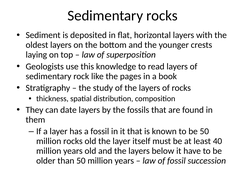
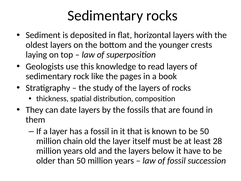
million rocks: rocks -> chain (73, 141)
40: 40 -> 28 (217, 141)
